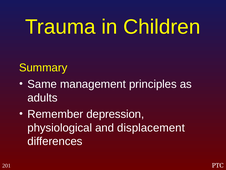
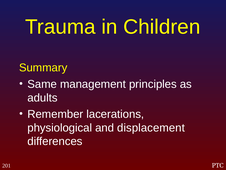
depression: depression -> lacerations (115, 114)
